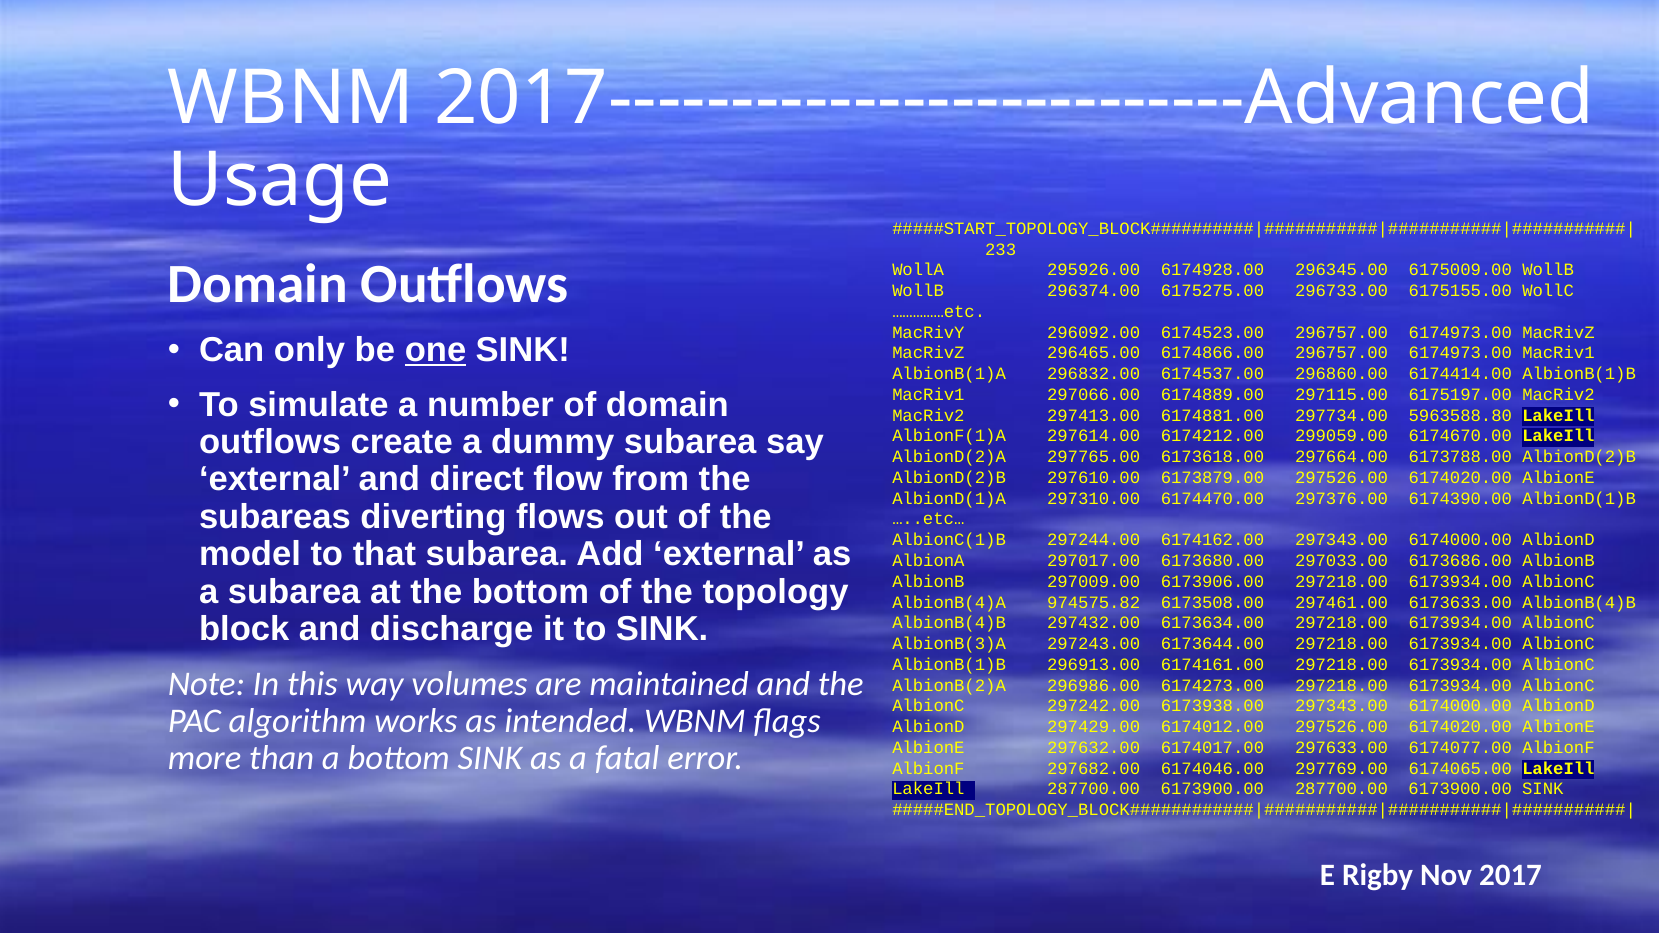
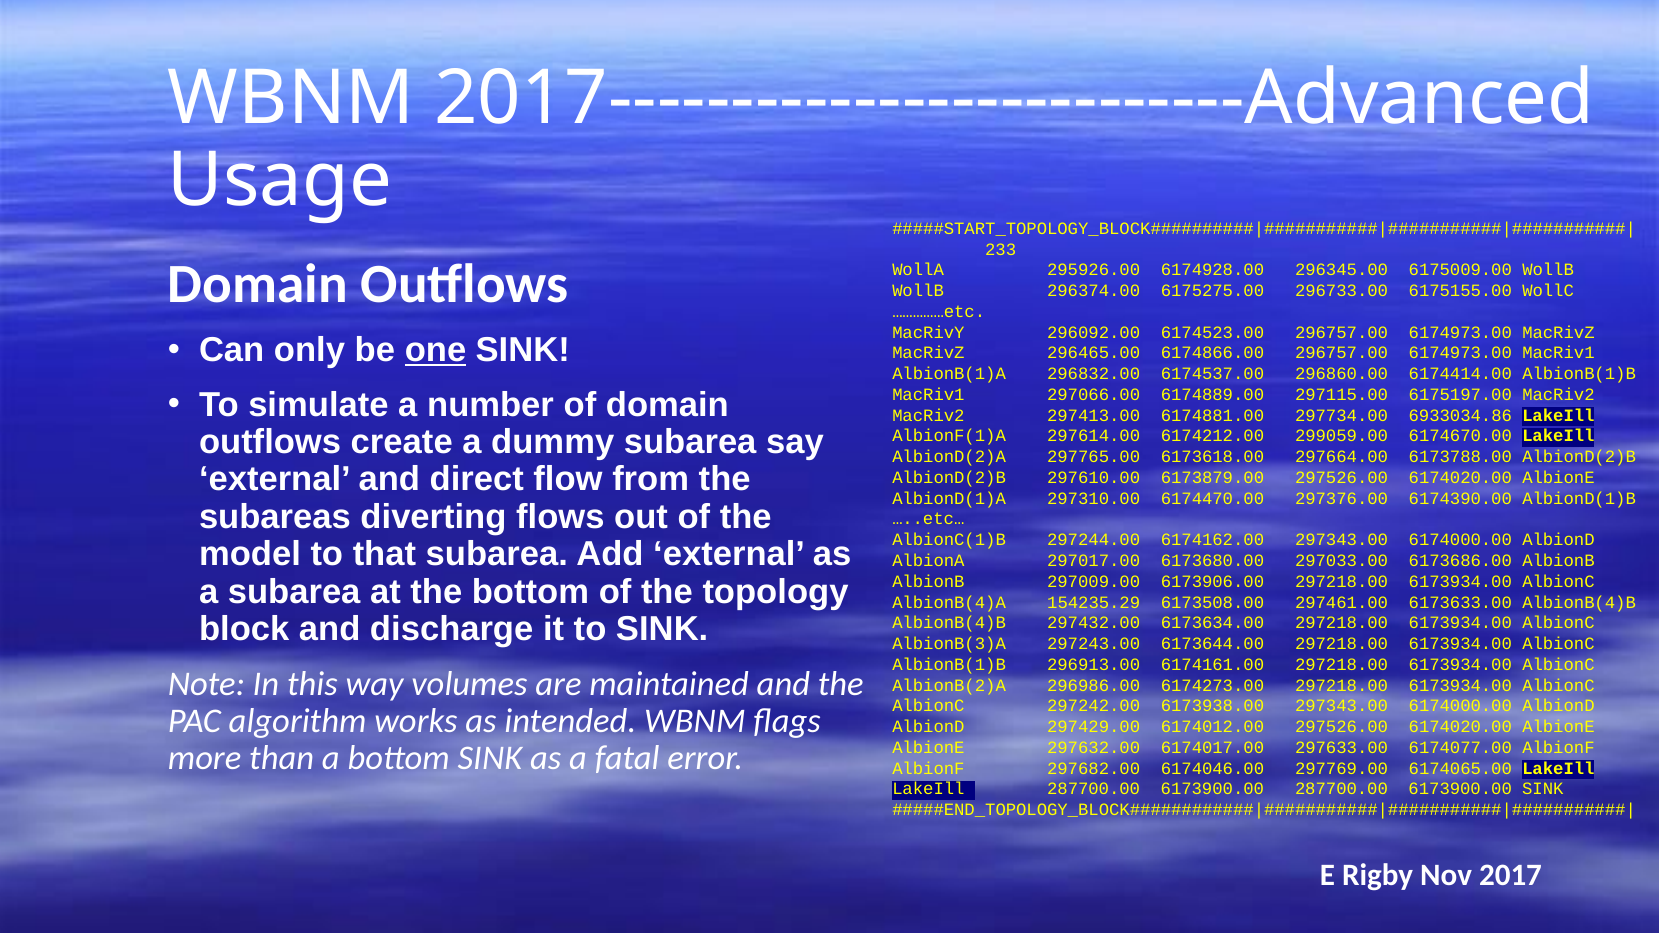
5963588.80: 5963588.80 -> 6933034.86 (1460, 416)
974575.82: 974575.82 -> 154235.29 (1094, 602)
